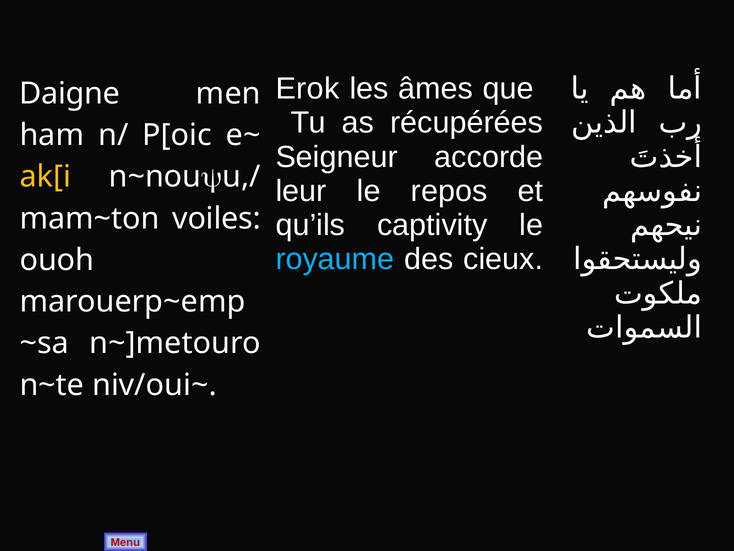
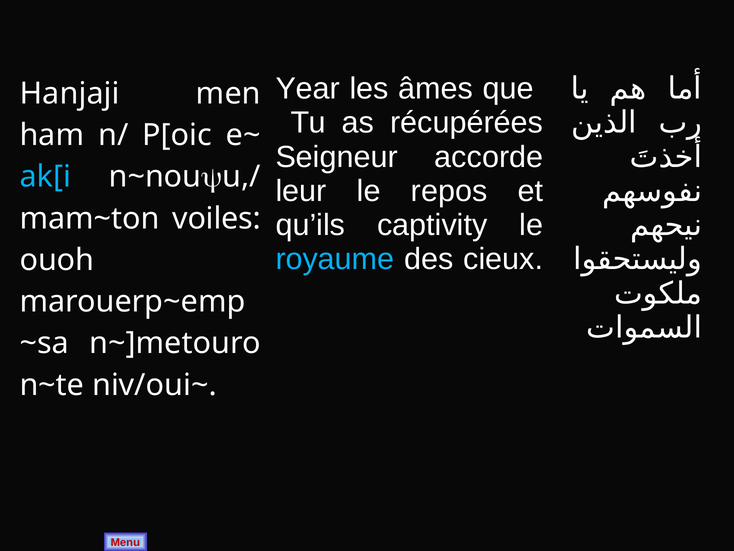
Erok: Erok -> Year (308, 89)
Daigne: Daigne -> Hanjaji (70, 94)
ak[i colour: yellow -> light blue (45, 177)
